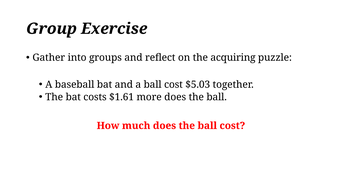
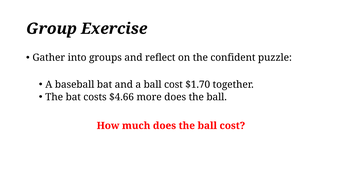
acquiring: acquiring -> confident (233, 58)
$5.03: $5.03 -> $1.70 (198, 85)
$1.61: $1.61 -> $4.66 (122, 97)
